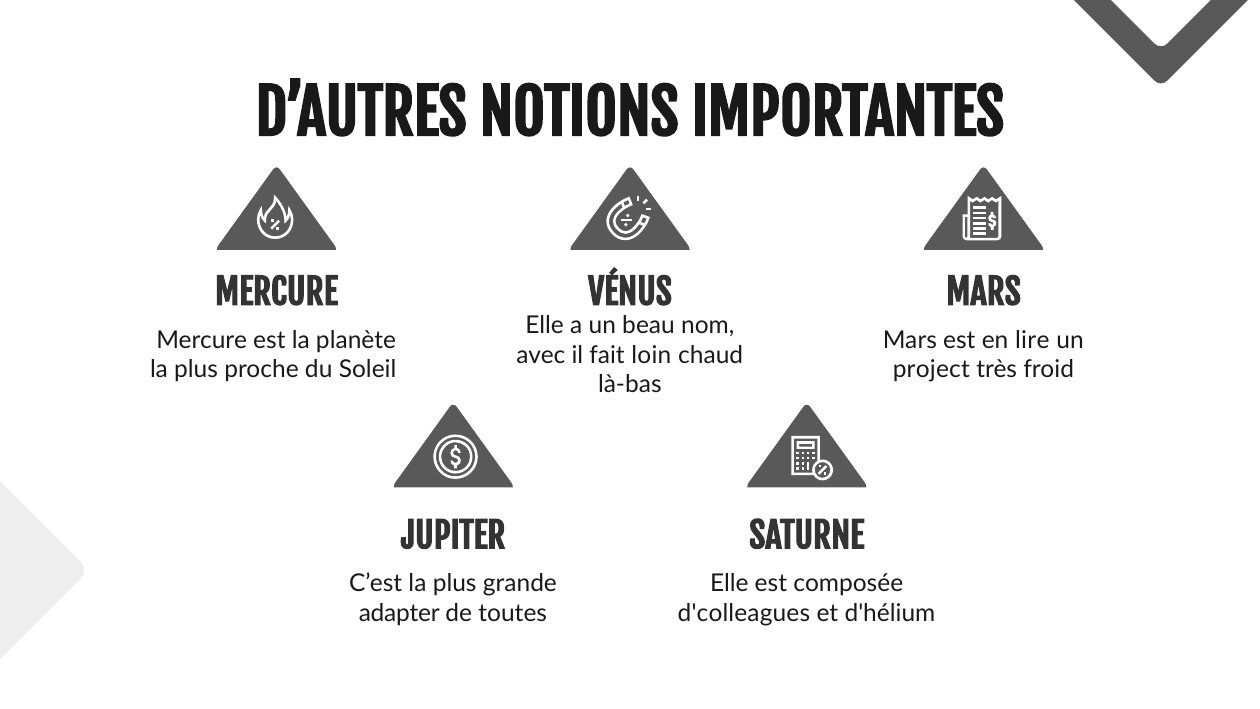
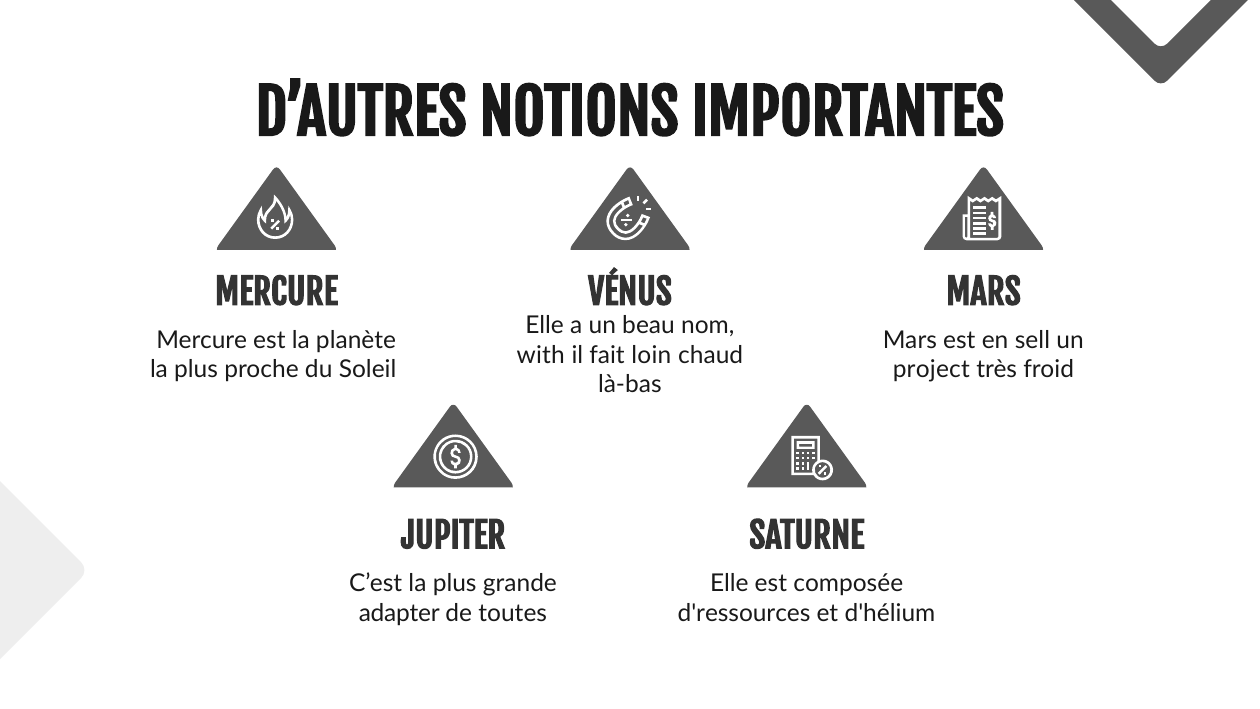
lire: lire -> sell (1032, 340)
avec: avec -> with (541, 355)
d'colleagues: d'colleagues -> d'ressources (744, 613)
